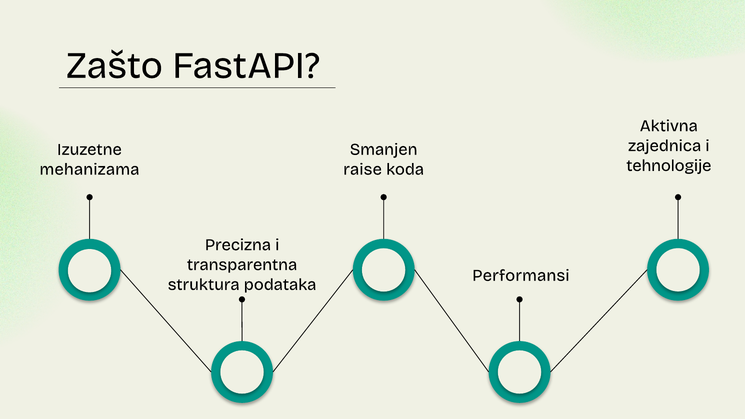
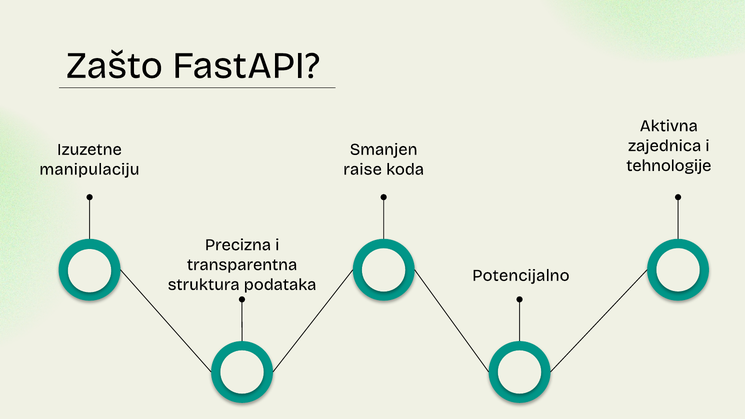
mehanizama: mehanizama -> manipulaciju (89, 169)
Performansi: Performansi -> Potencijalno (521, 275)
